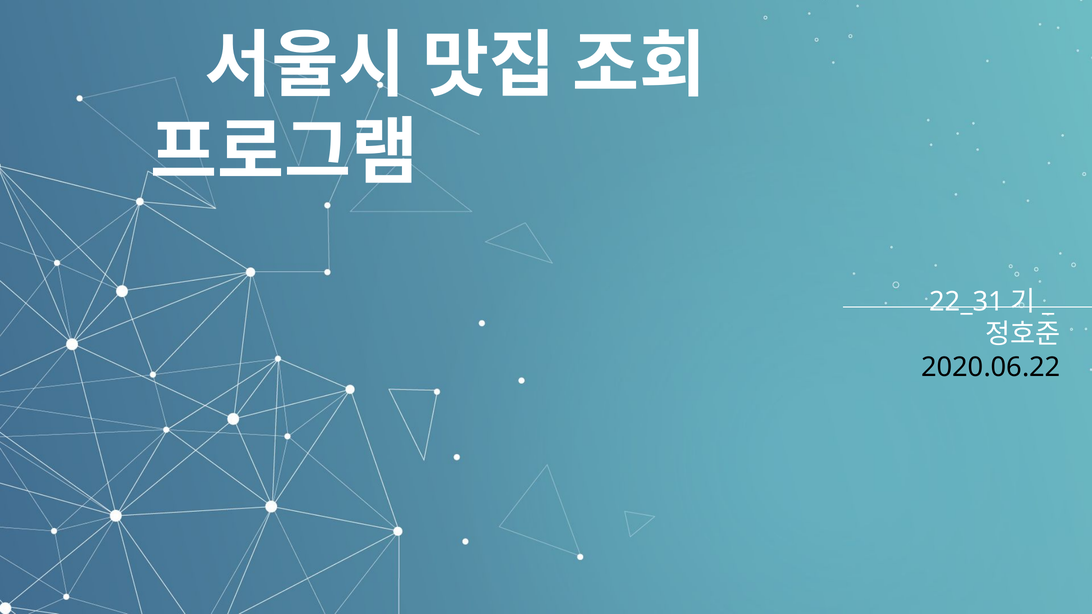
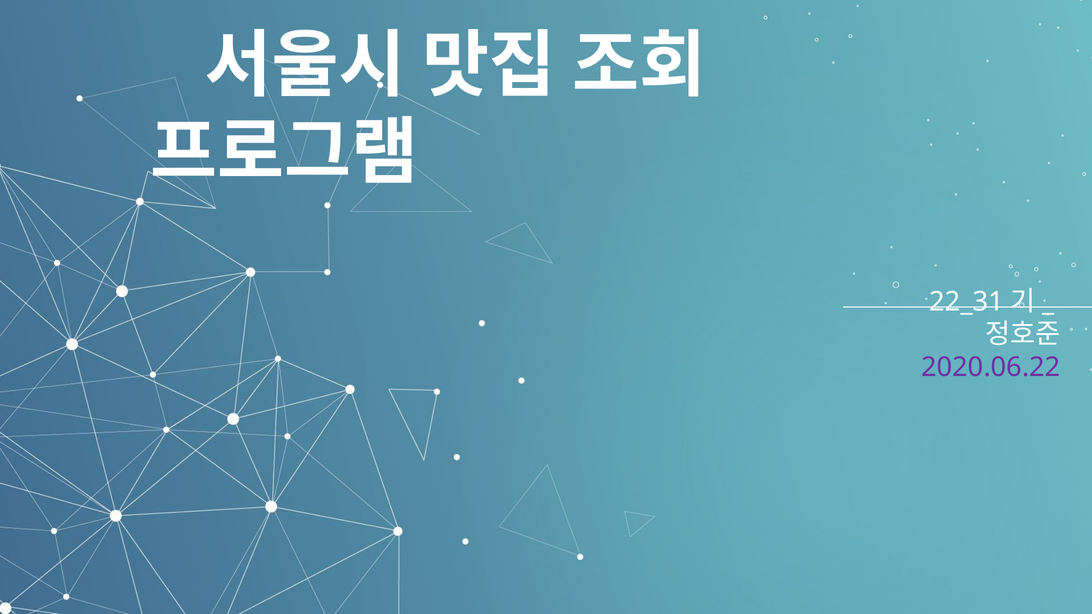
2020.06.22 colour: black -> purple (991, 367)
